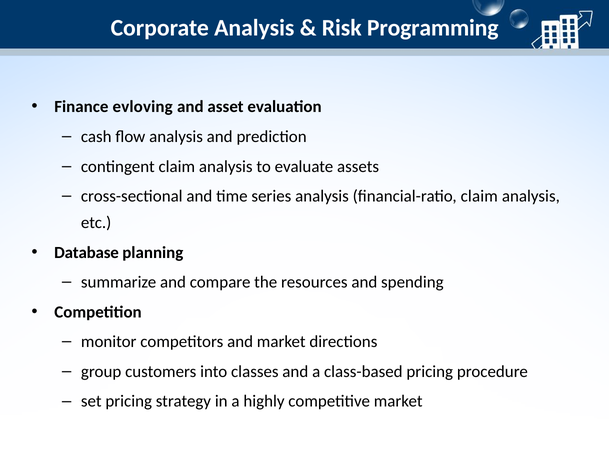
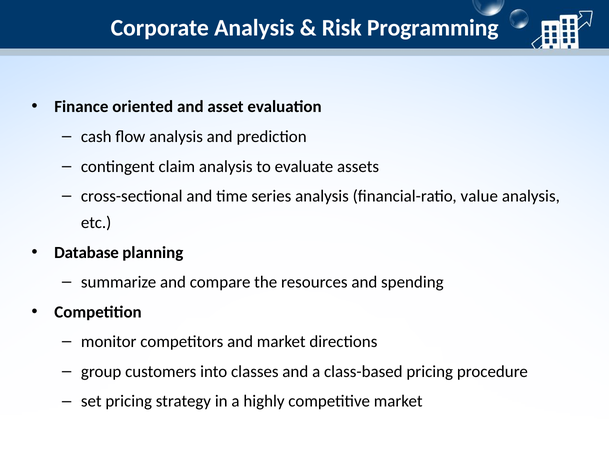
evloving: evloving -> oriented (143, 107)
financial-ratio claim: claim -> value (479, 196)
